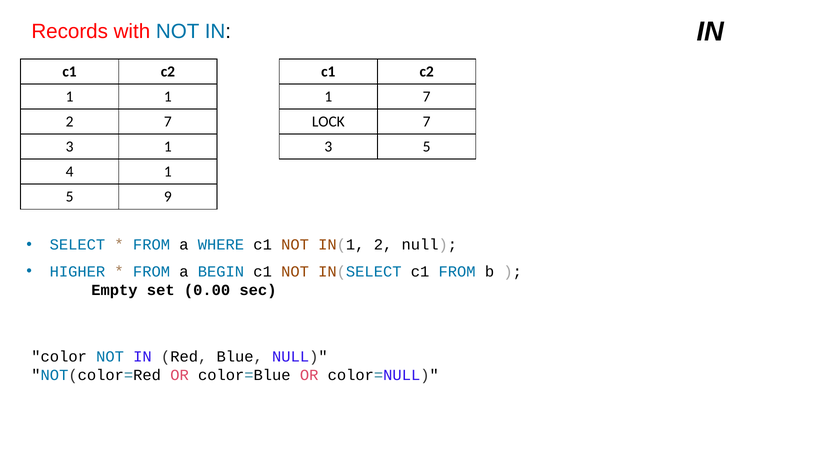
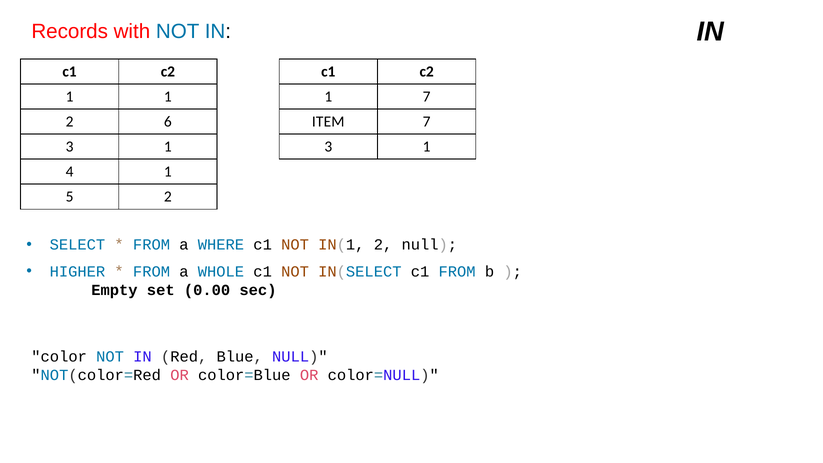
2 7: 7 -> 6 (168, 122)
LOCK: LOCK -> ITEM (328, 122)
5: 5 -> 1 (427, 147)
5 9: 9 -> 2 (168, 197)
BEGIN: BEGIN -> WHOLE (221, 272)
